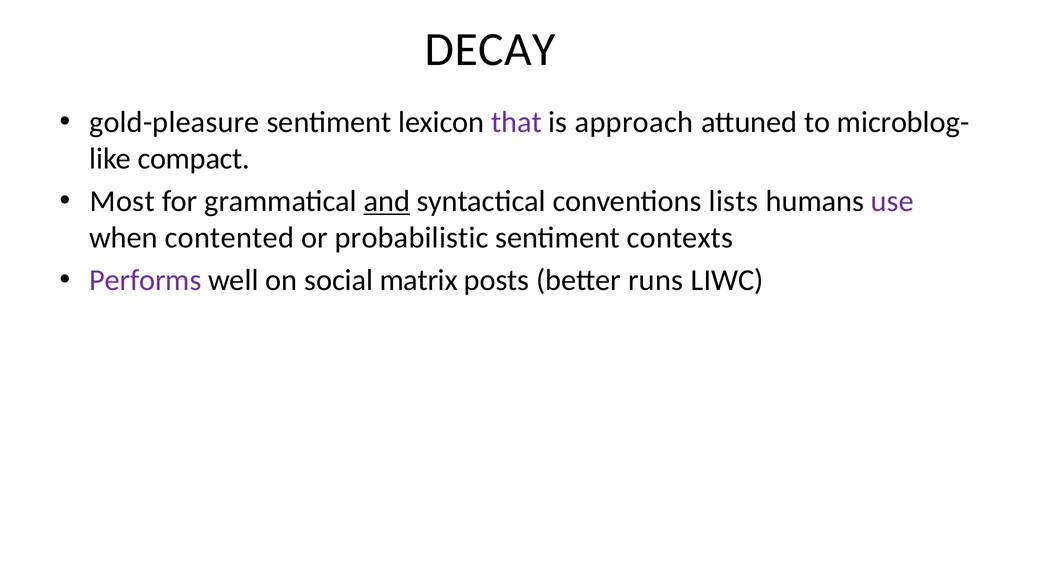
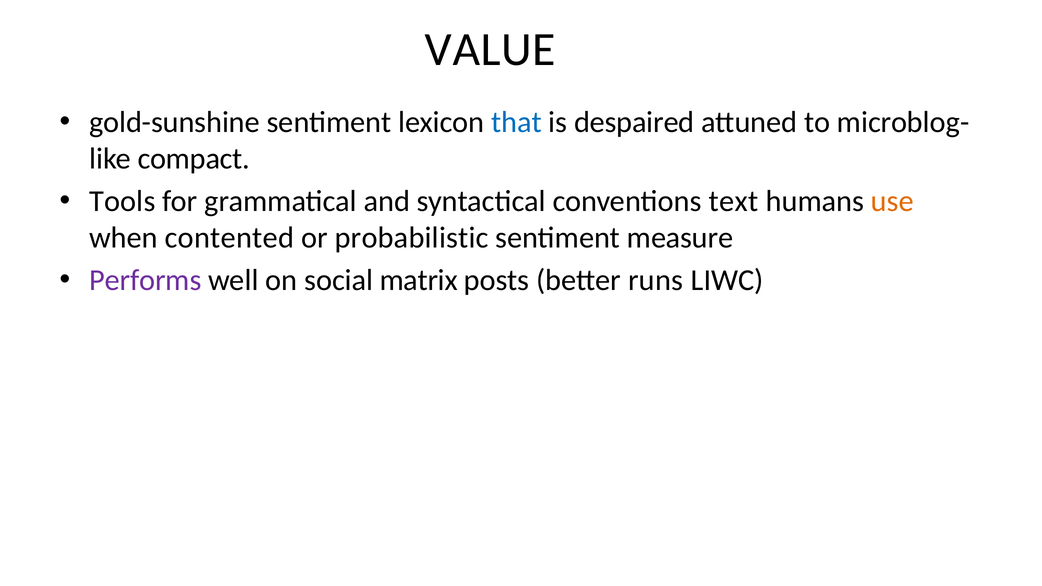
DECAY: DECAY -> VALUE (490, 49)
gold-pleasure: gold-pleasure -> gold-sunshine (175, 122)
that colour: purple -> blue (516, 122)
approach: approach -> despaired (634, 122)
Most: Most -> Tools (122, 201)
and underline: present -> none (387, 201)
lists: lists -> text (733, 201)
use colour: purple -> orange (892, 201)
contexts: contexts -> measure (680, 238)
